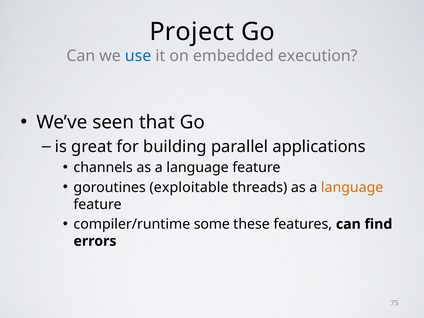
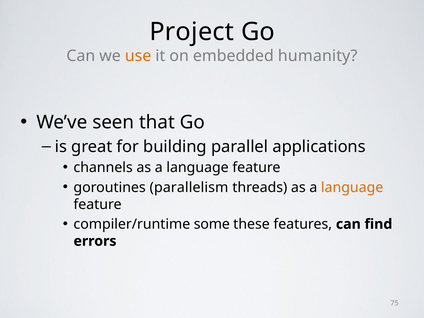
use colour: blue -> orange (138, 56)
execution: execution -> humanity (318, 56)
exploitable: exploitable -> parallelism (189, 187)
